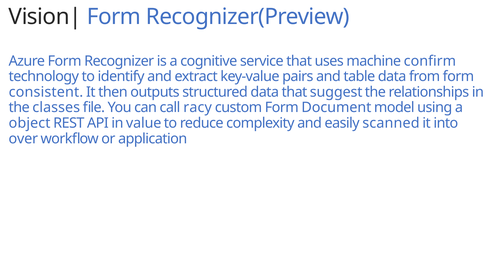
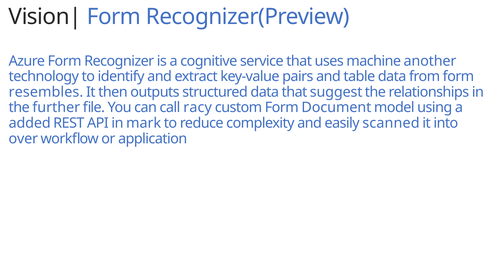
confirm: confirm -> another (430, 61)
consistent: consistent -> resembles (46, 92)
classes: classes -> further (56, 107)
object: object -> added (30, 123)
value: value -> mark (144, 123)
